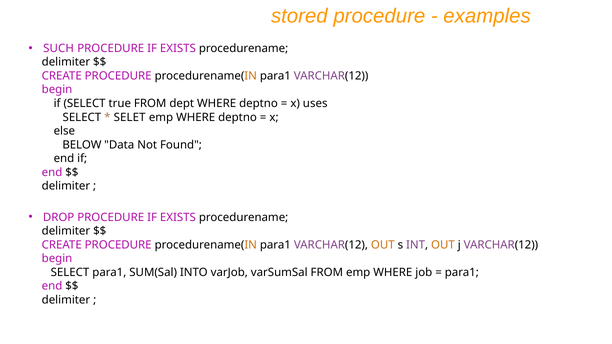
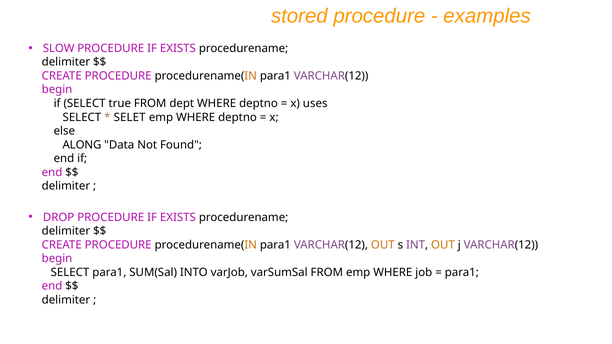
SUCH: SUCH -> SLOW (59, 48)
BELOW: BELOW -> ALONG (82, 145)
